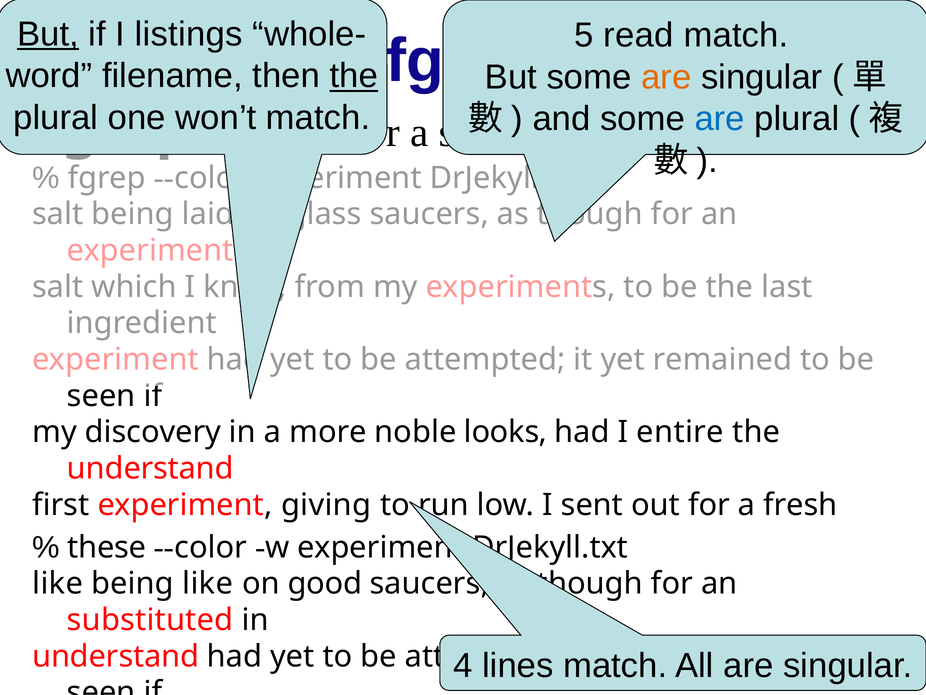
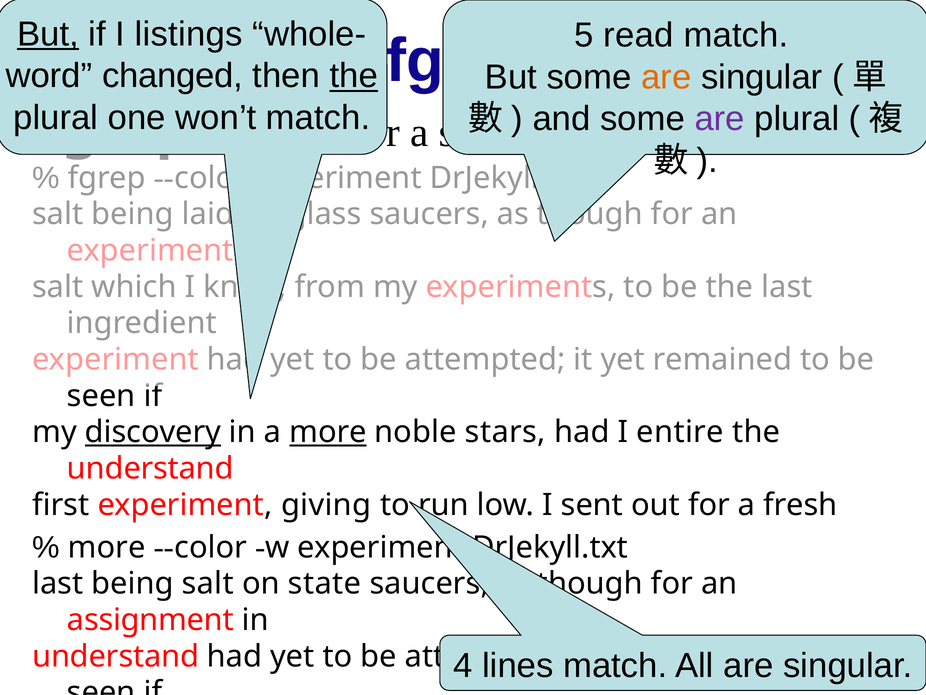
filename: filename -> changed (173, 76)
are colour: blue -> purple (720, 119)
discovery underline: none -> present (153, 432)
more underline: none -> present (328, 432)
looks: looks -> stars (505, 432)
these: these -> more (107, 547)
like: like -> last (58, 583)
being like: like -> salt (208, 583)
good: good -> state (325, 583)
substituted: substituted -> assignment (150, 620)
